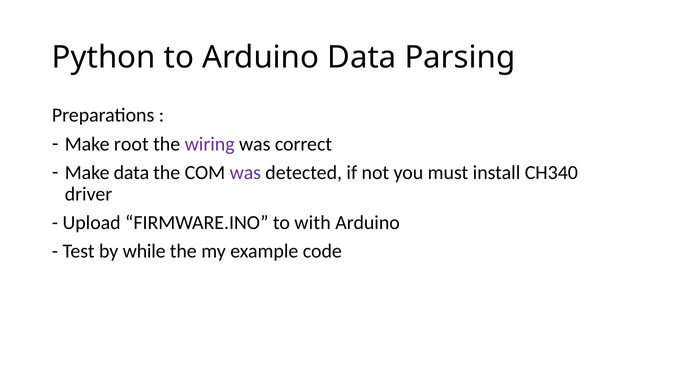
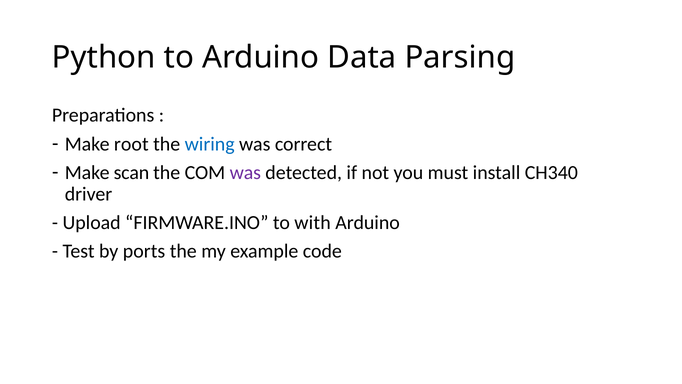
wiring colour: purple -> blue (210, 144)
Make data: data -> scan (131, 172)
while: while -> ports (144, 251)
